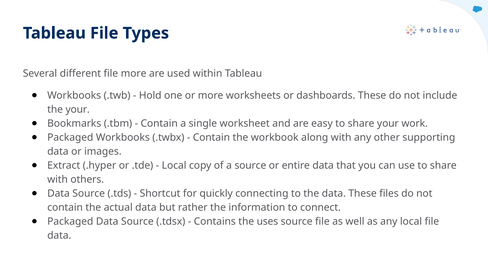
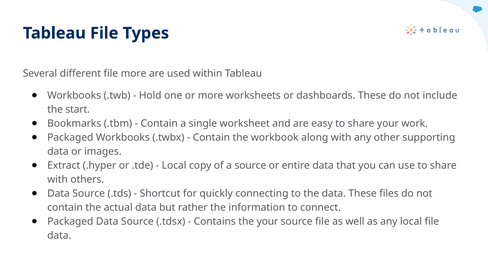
the your: your -> start (78, 110)
the uses: uses -> your (267, 222)
